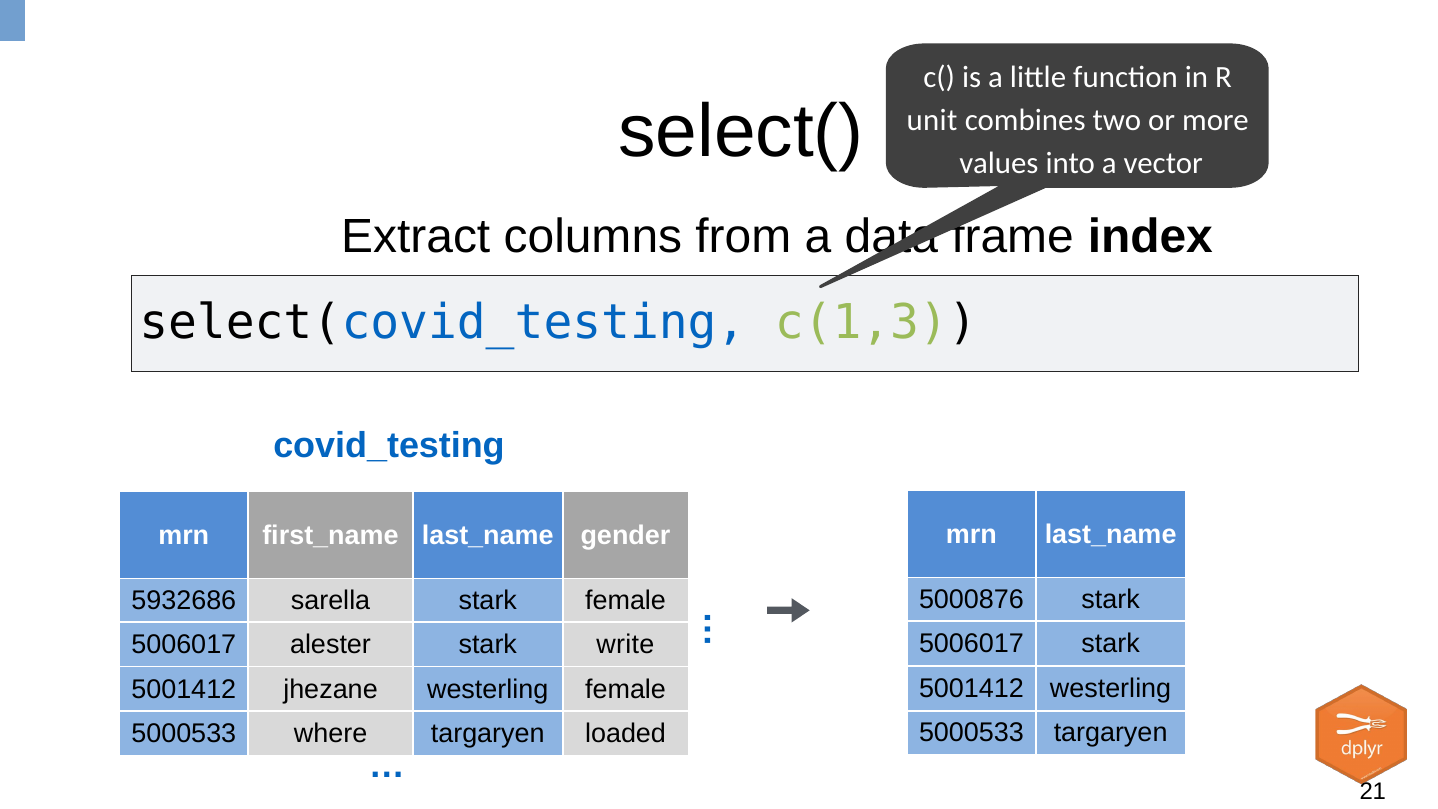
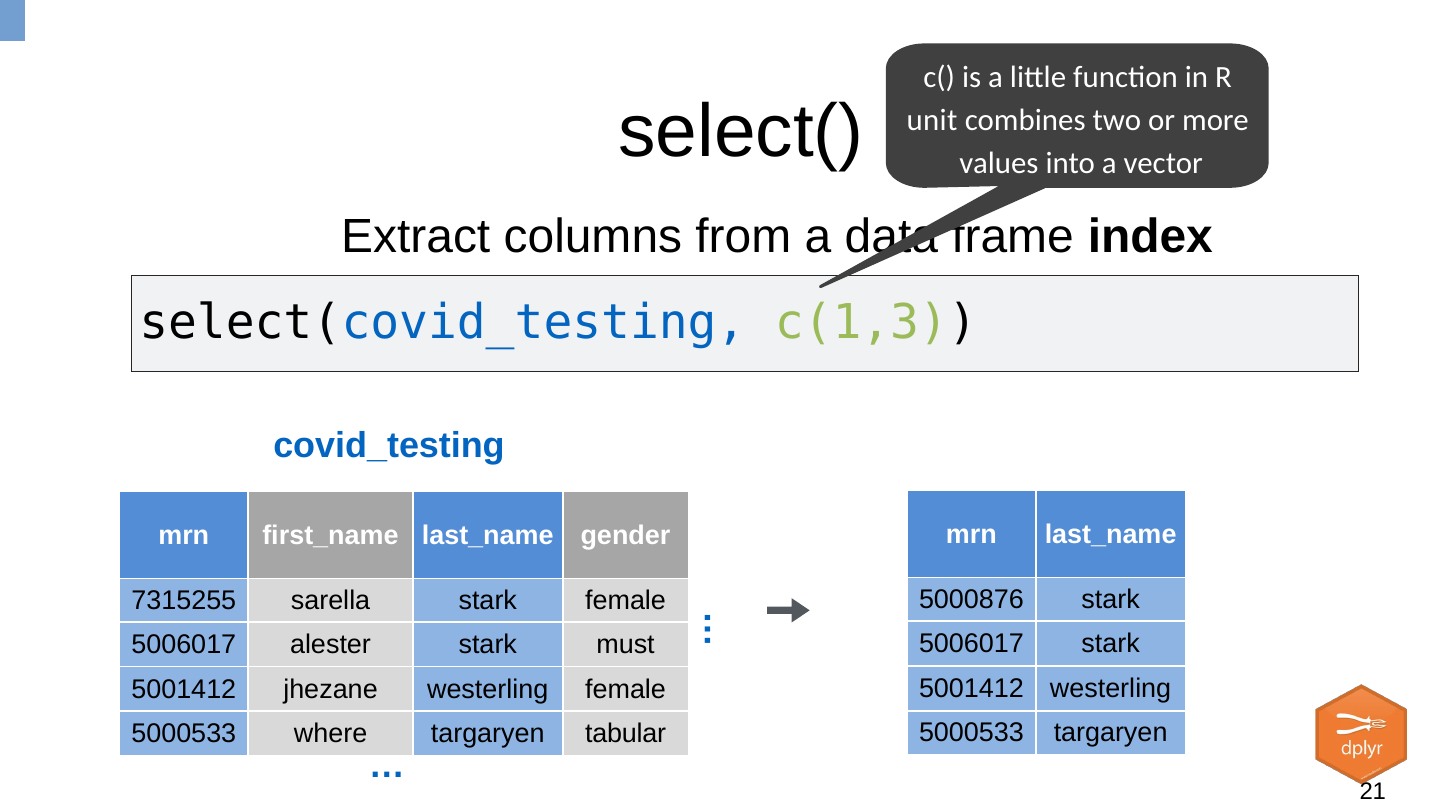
5932686: 5932686 -> 7315255 (184, 600)
write: write -> must (626, 645)
loaded: loaded -> tabular (626, 734)
